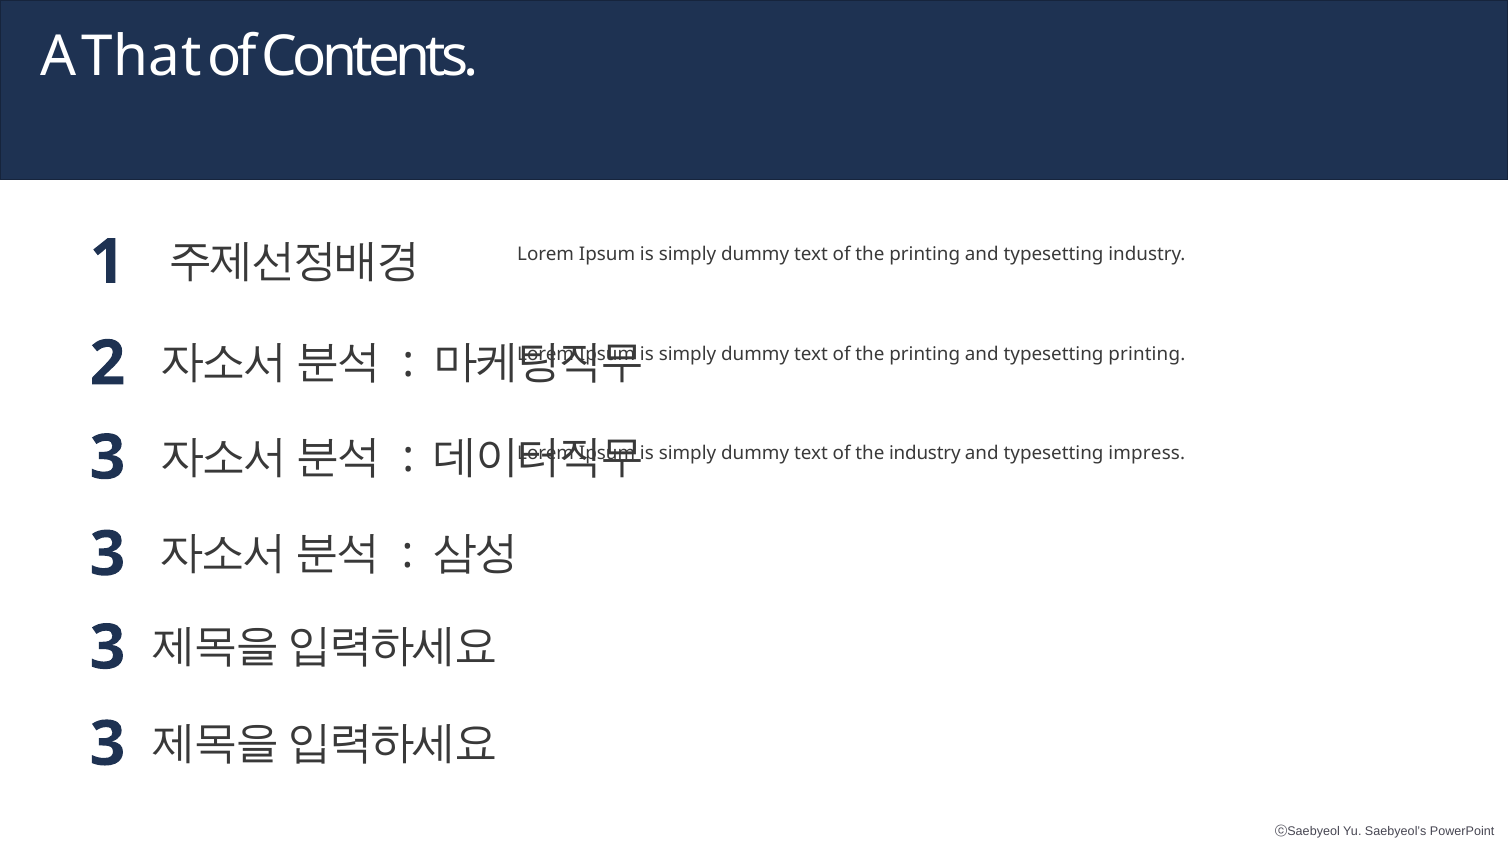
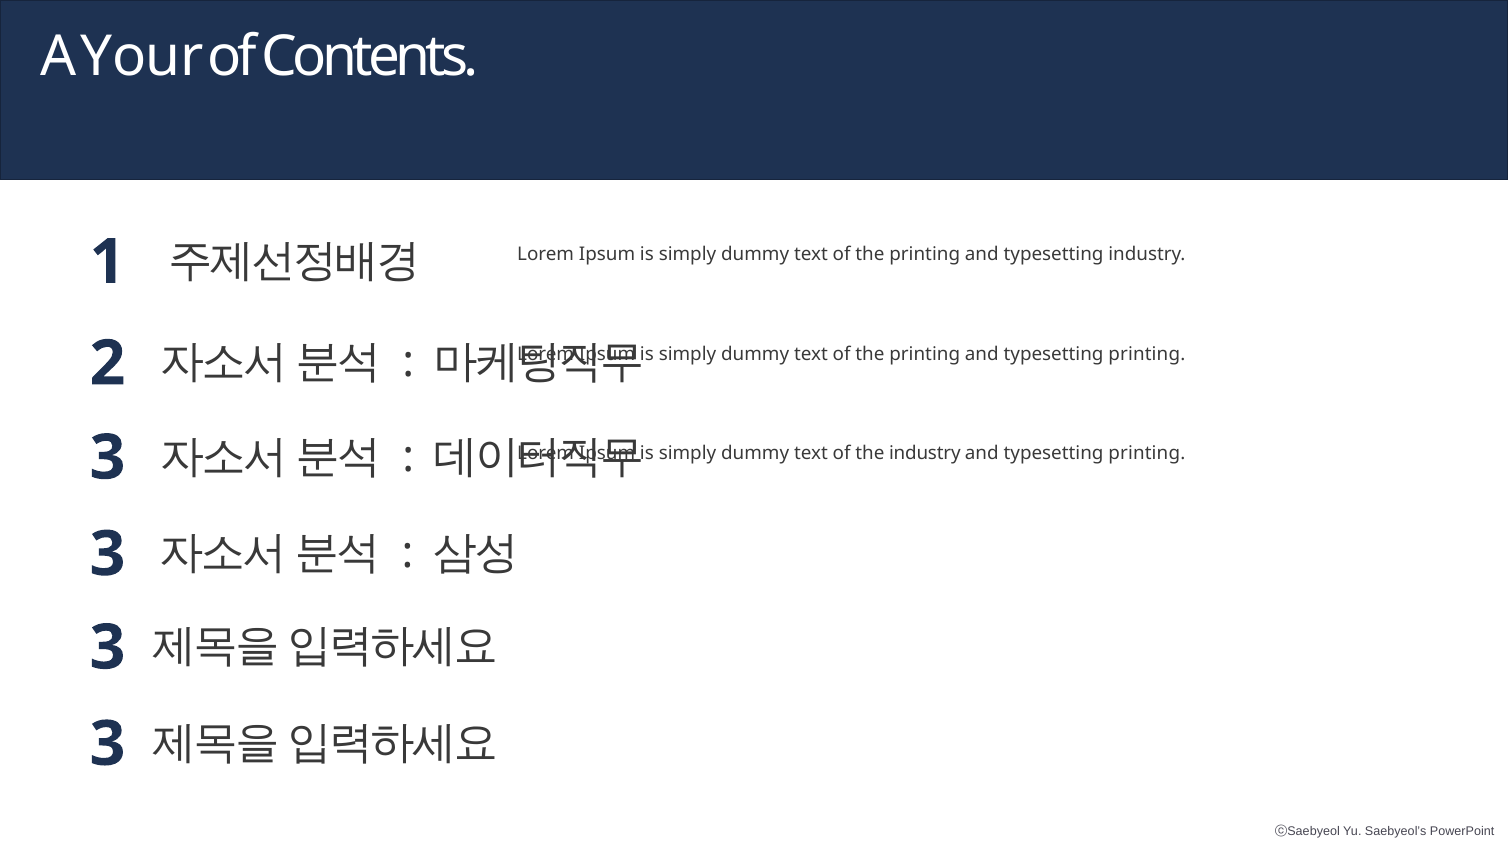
That: That -> Your (142, 57)
impress: impress -> printing (1147, 454)
